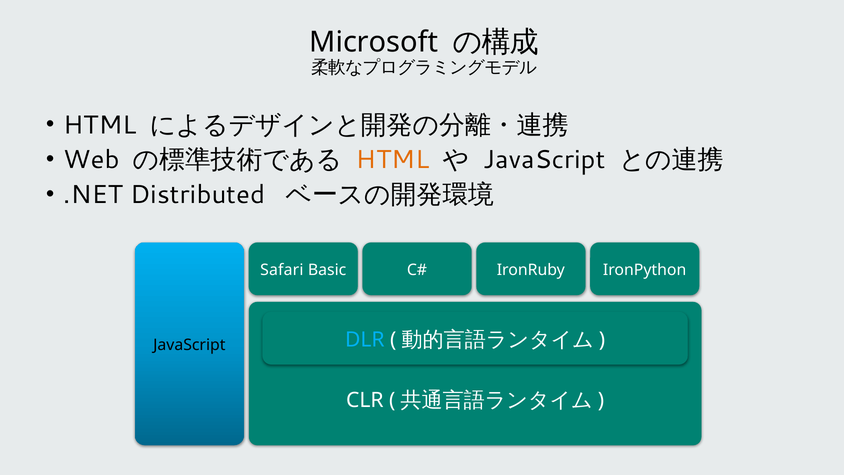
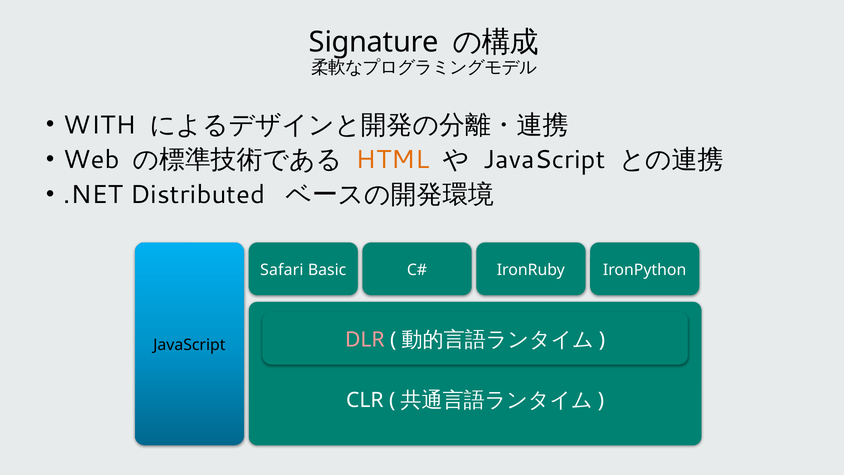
Microsoft: Microsoft -> Signature (374, 42)
HTML: HTML -> WITH (100, 125)
DLR colour: light blue -> pink (365, 339)
